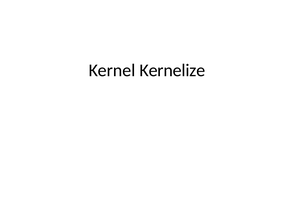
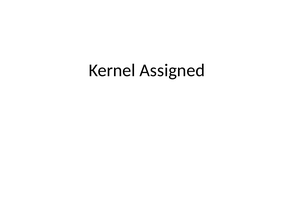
Kernelize: Kernelize -> Assigned (172, 70)
